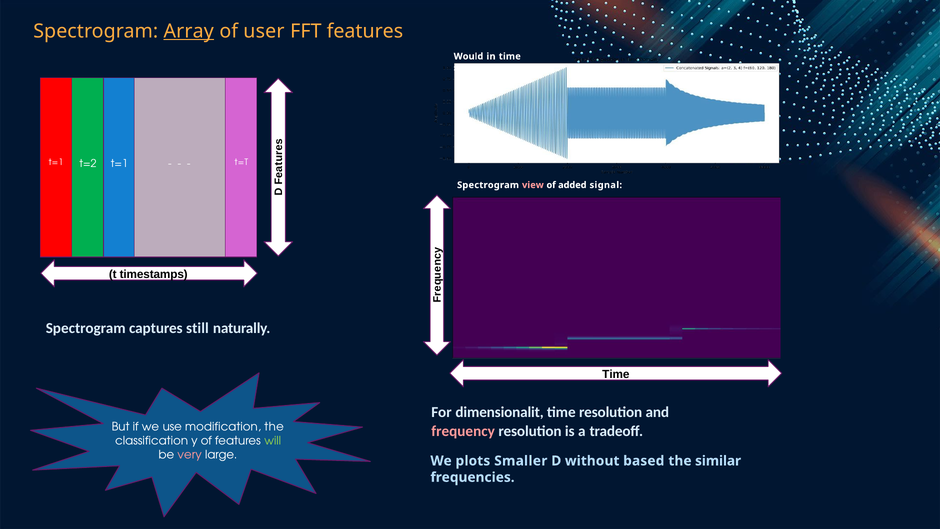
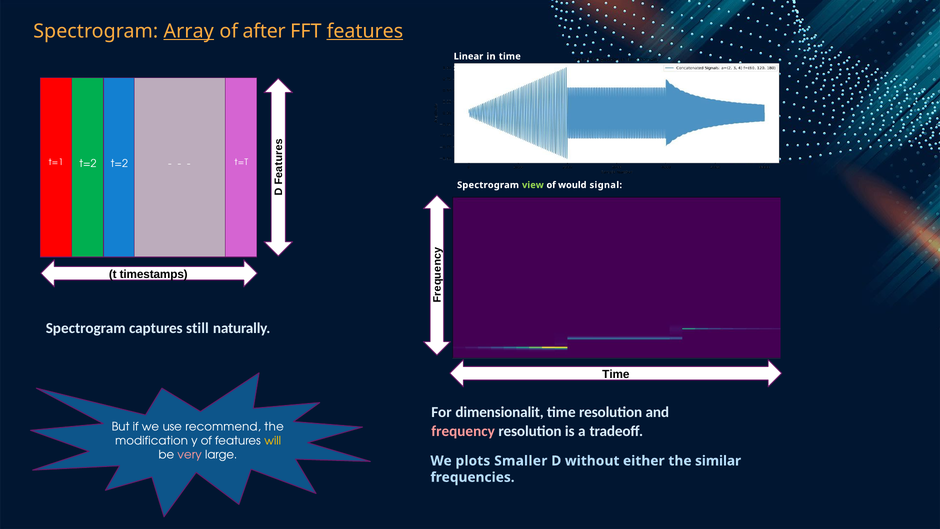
user: user -> after (264, 31)
features underline: none -> present (365, 31)
Would: Would -> Linear (468, 56)
t=2 t=1: t=1 -> t=2 (119, 164)
view colour: pink -> light green (533, 185)
added: added -> would (572, 185)
modification: modification -> recommend (223, 427)
classification: classification -> modification (152, 441)
will colour: light green -> yellow (273, 441)
based: based -> either (644, 461)
